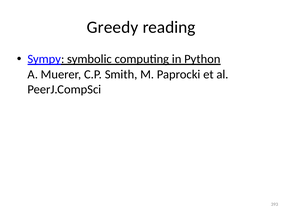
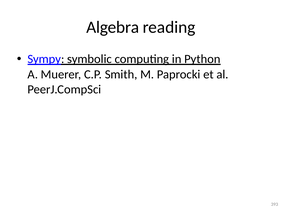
Greedy: Greedy -> Algebra (113, 27)
